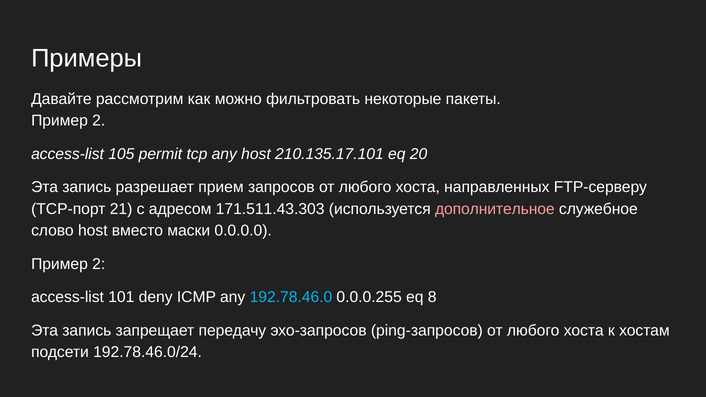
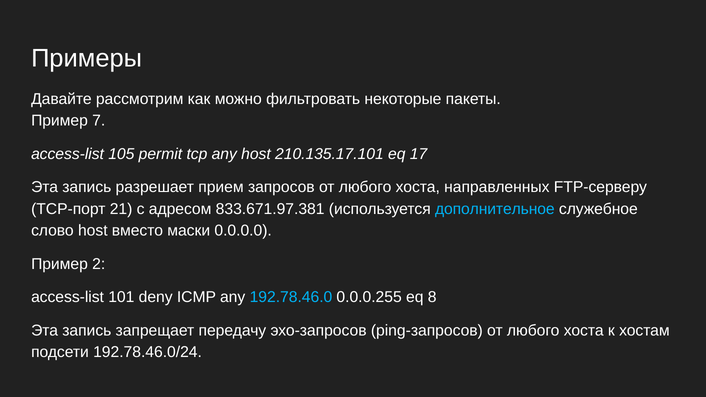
2: 2 -> 7 (99, 121)
20: 20 -> 17 (419, 154)
171.511.43.303: 171.511.43.303 -> 833.671.97.381 (270, 209)
дополнительное colour: pink -> light blue (495, 209)
